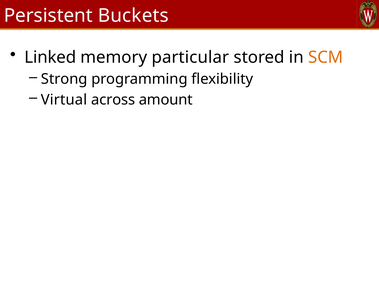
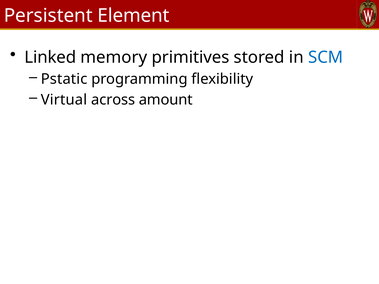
Buckets: Buckets -> Element (133, 16)
particular: particular -> primitives (190, 57)
SCM colour: orange -> blue (326, 57)
Strong: Strong -> Pstatic (64, 79)
